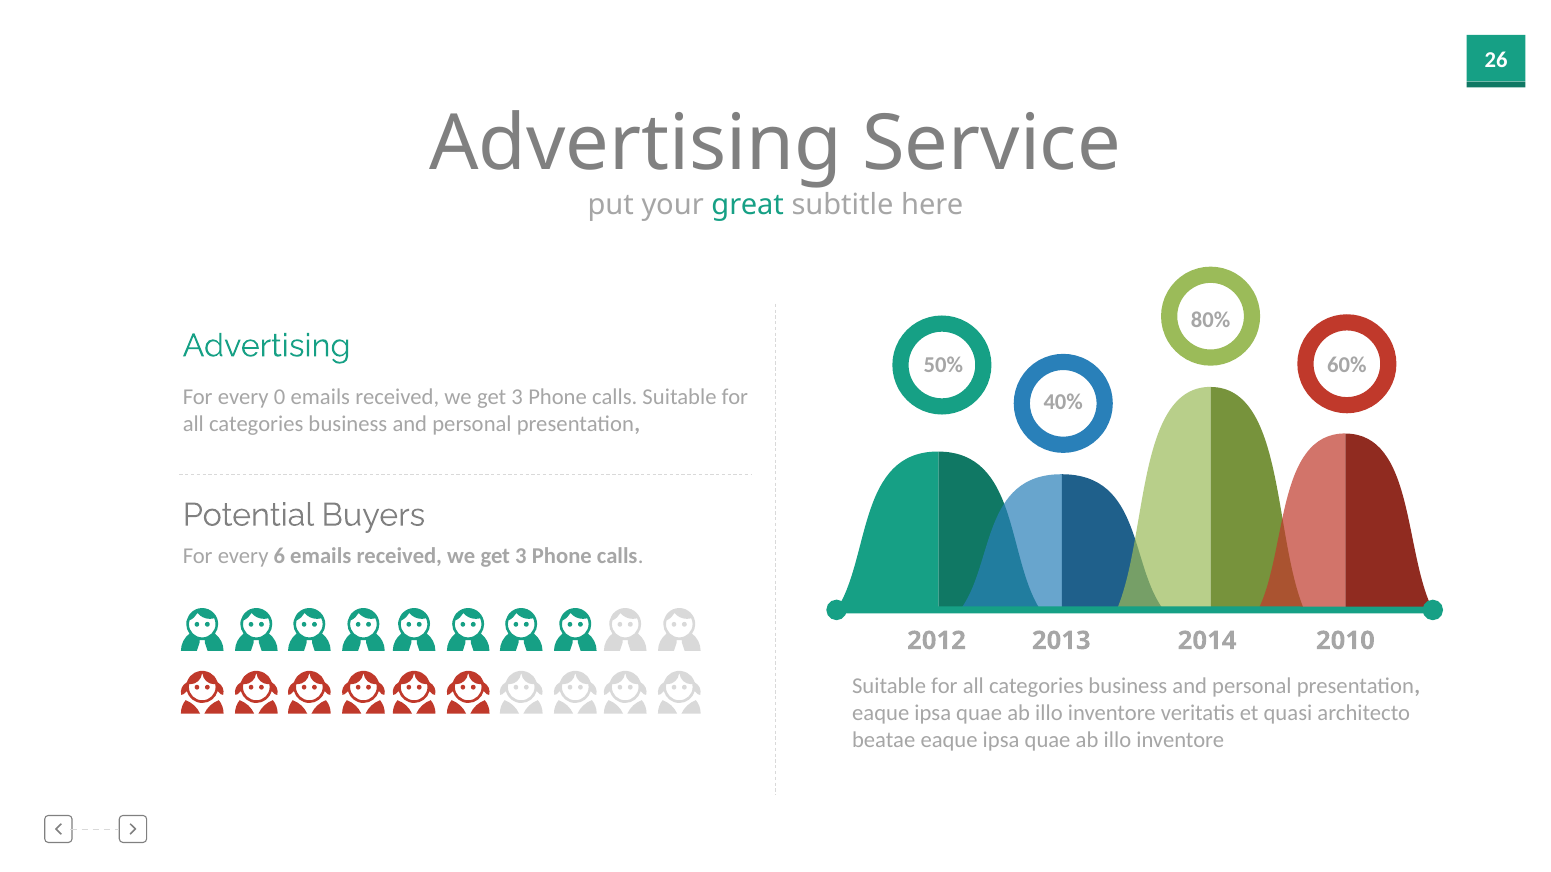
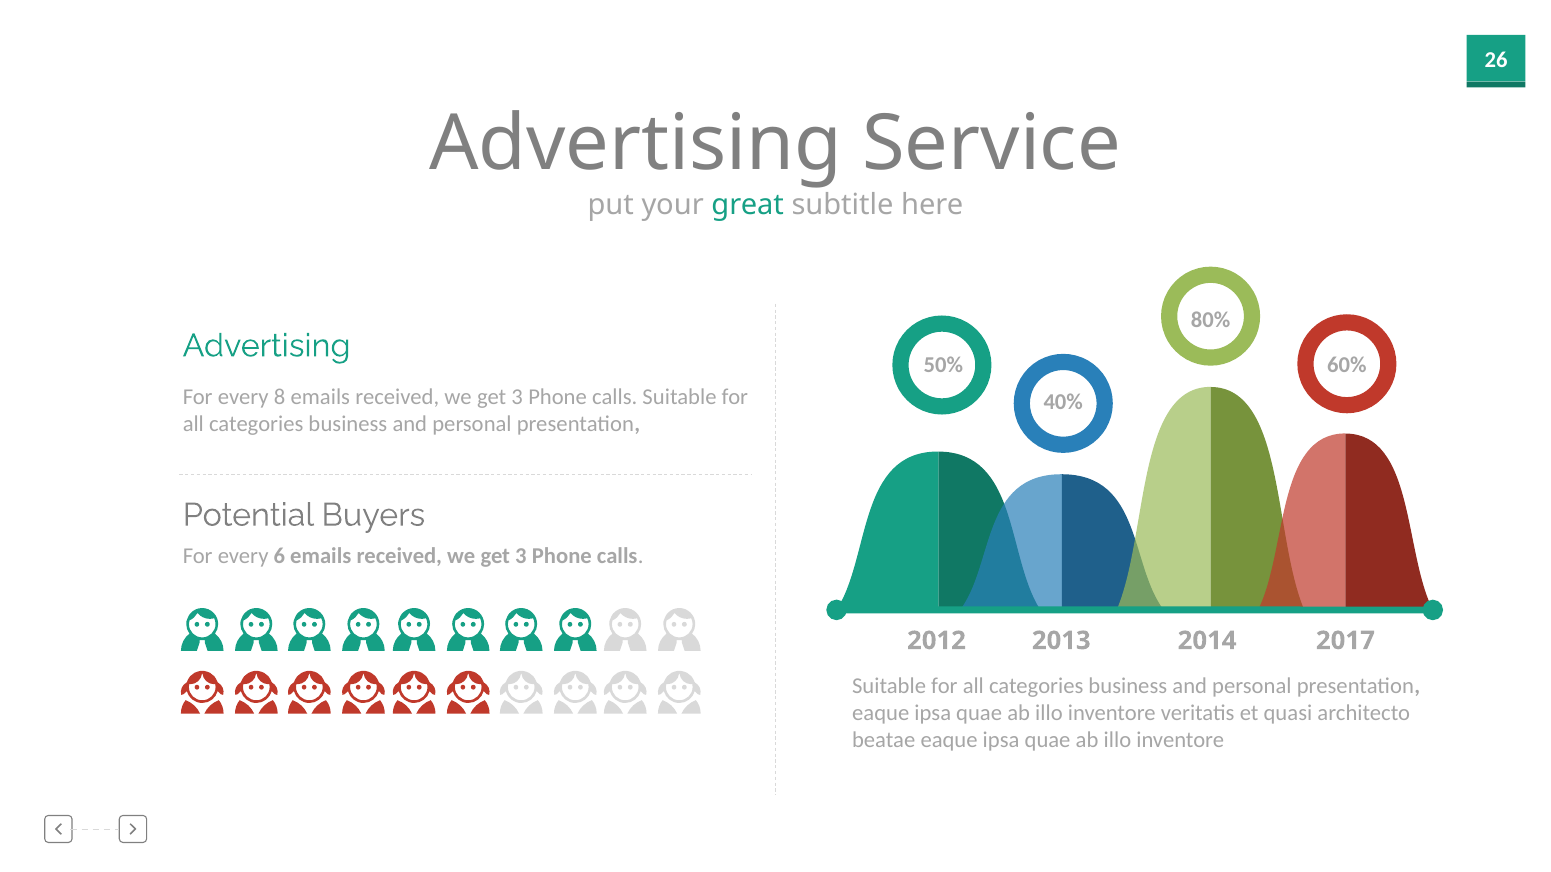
0: 0 -> 8 (280, 397)
2010: 2010 -> 2017 (1345, 641)
